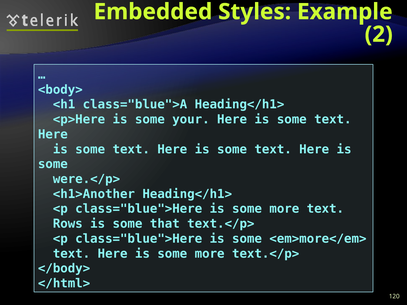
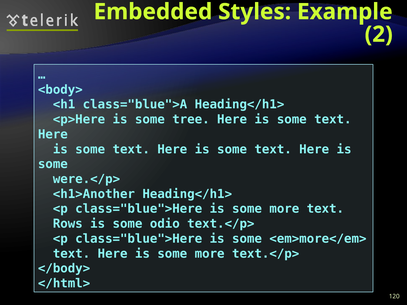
your: your -> tree (191, 120)
that: that -> odio (165, 224)
